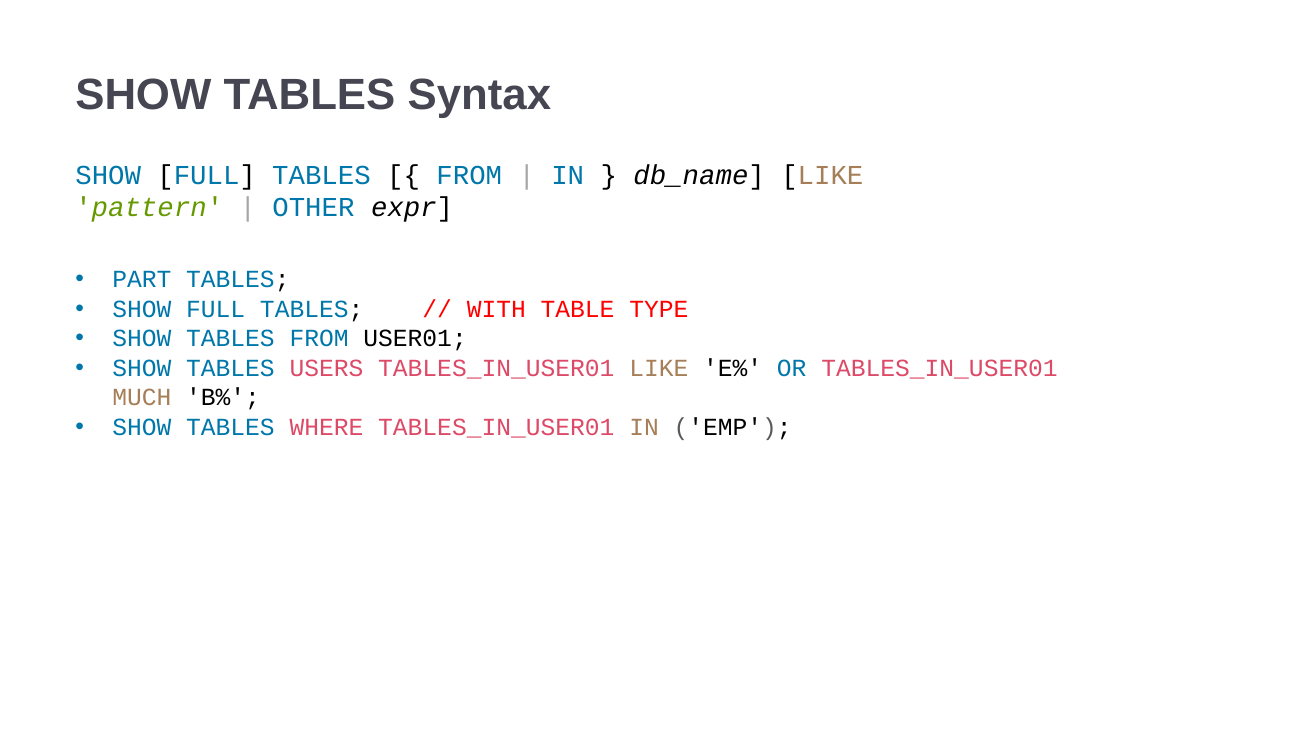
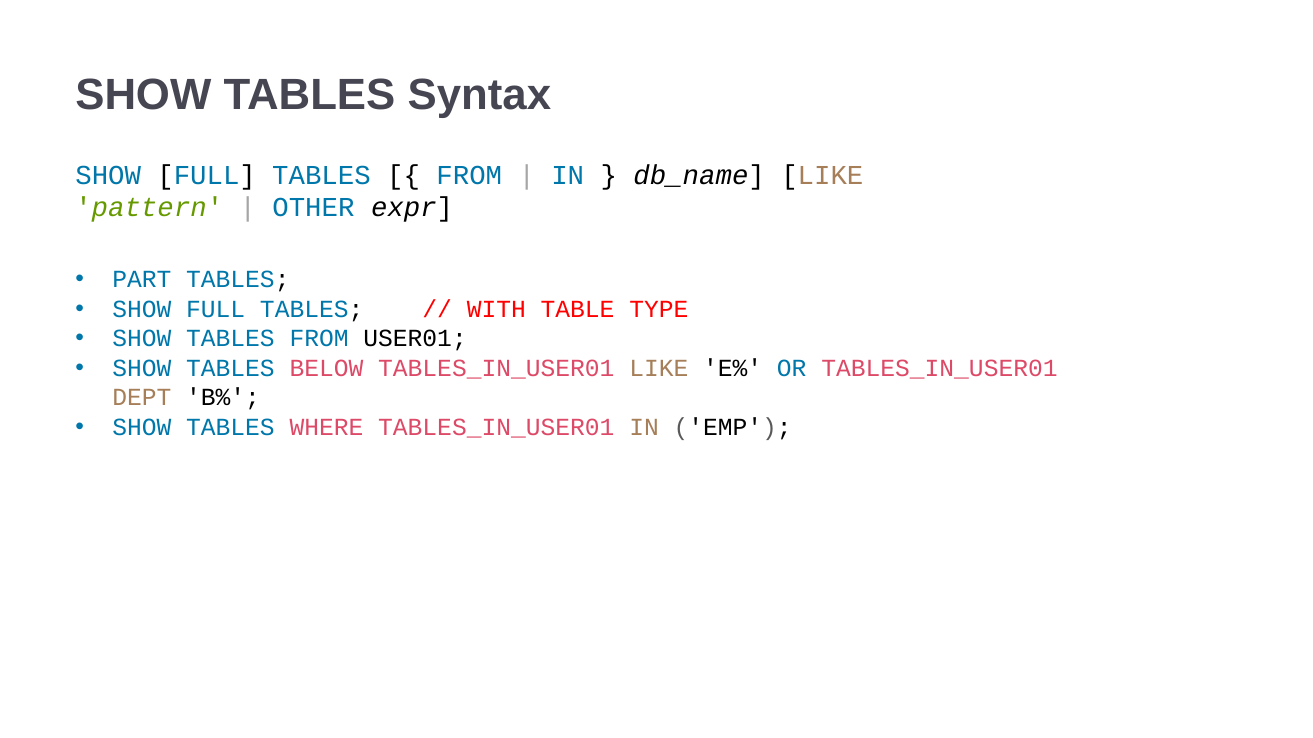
USERS: USERS -> BELOW (326, 369)
MUCH: MUCH -> DEPT (142, 398)
